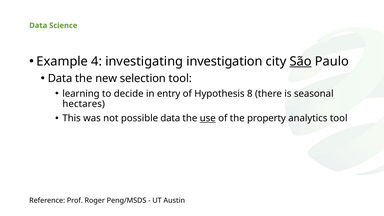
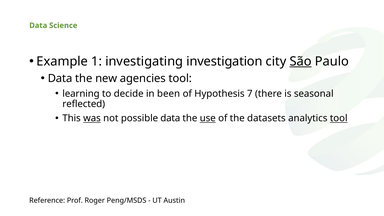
4: 4 -> 1 (97, 61)
selection: selection -> agencies (143, 78)
entry: entry -> been (169, 94)
8: 8 -> 7 (250, 94)
hectares: hectares -> reflected (84, 104)
was underline: none -> present (92, 118)
property: property -> datasets (266, 118)
tool underline: none -> present (339, 118)
